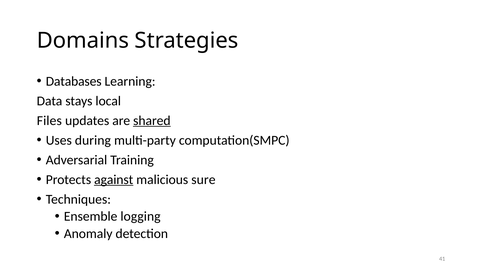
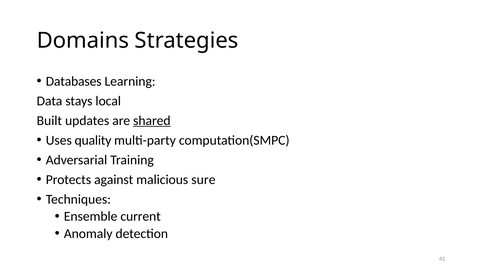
Files: Files -> Built (49, 121)
during: during -> quality (93, 140)
against underline: present -> none (114, 180)
logging: logging -> current (141, 216)
